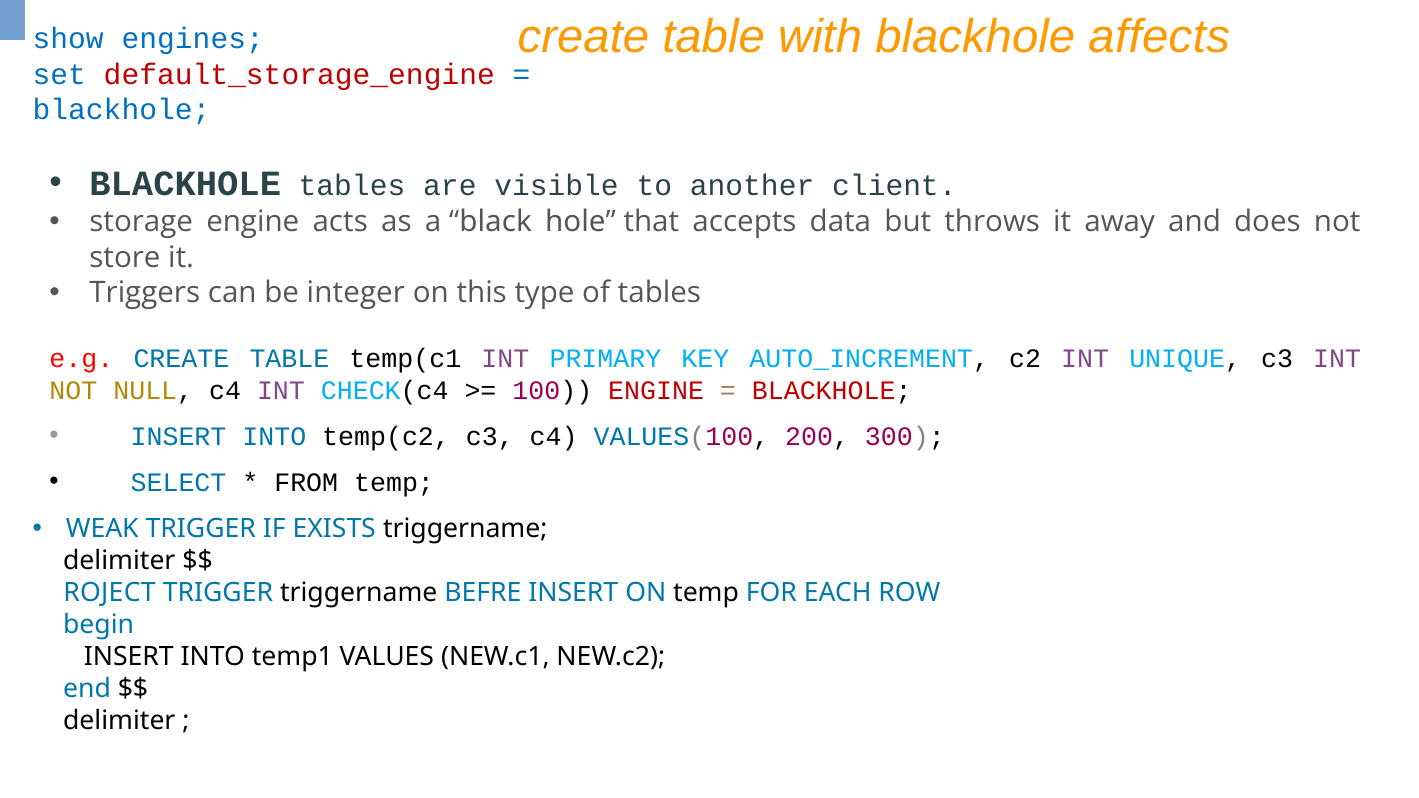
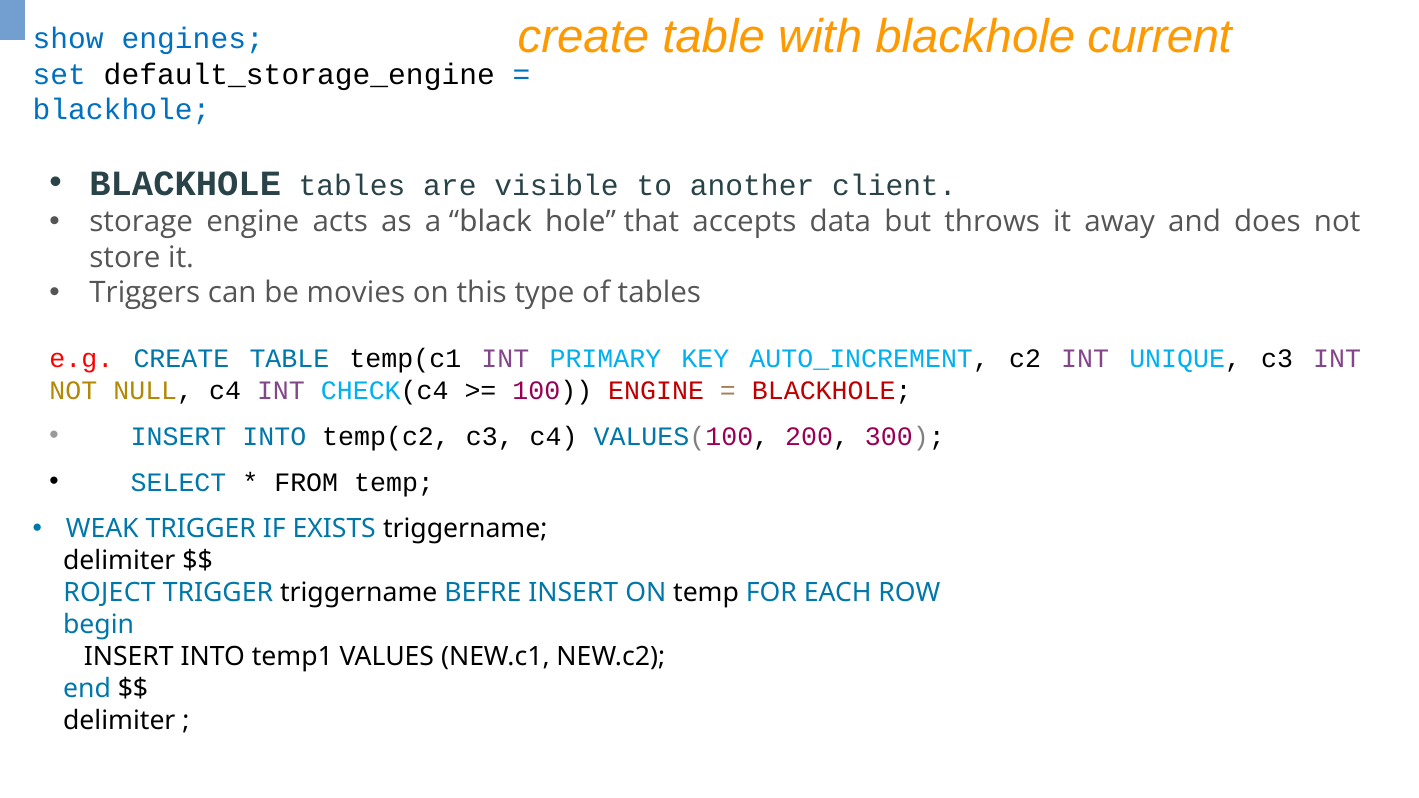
affects: affects -> current (1160, 37)
default_storage_engine colour: red -> black (299, 74)
integer: integer -> movies (356, 293)
